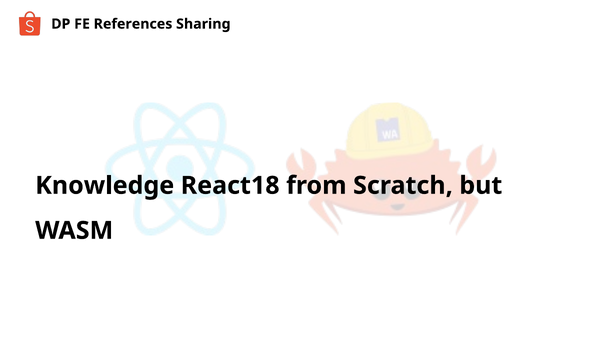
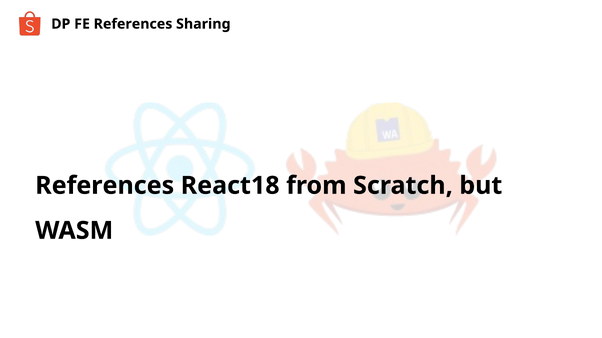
Knowledge: Knowledge -> References (105, 186)
